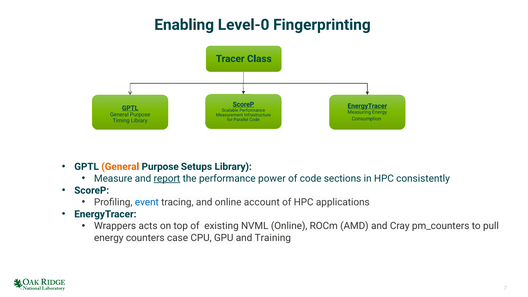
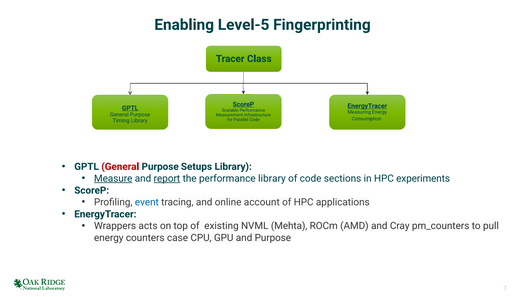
Level-0: Level-0 -> Level-5 (244, 25)
General colour: orange -> red (120, 167)
Measure underline: none -> present (113, 178)
performance power: power -> library (272, 178)
consistently: consistently -> experiments (423, 178)
NVML Online: Online -> Mehta (289, 226)
and Training: Training -> Purpose (273, 238)
